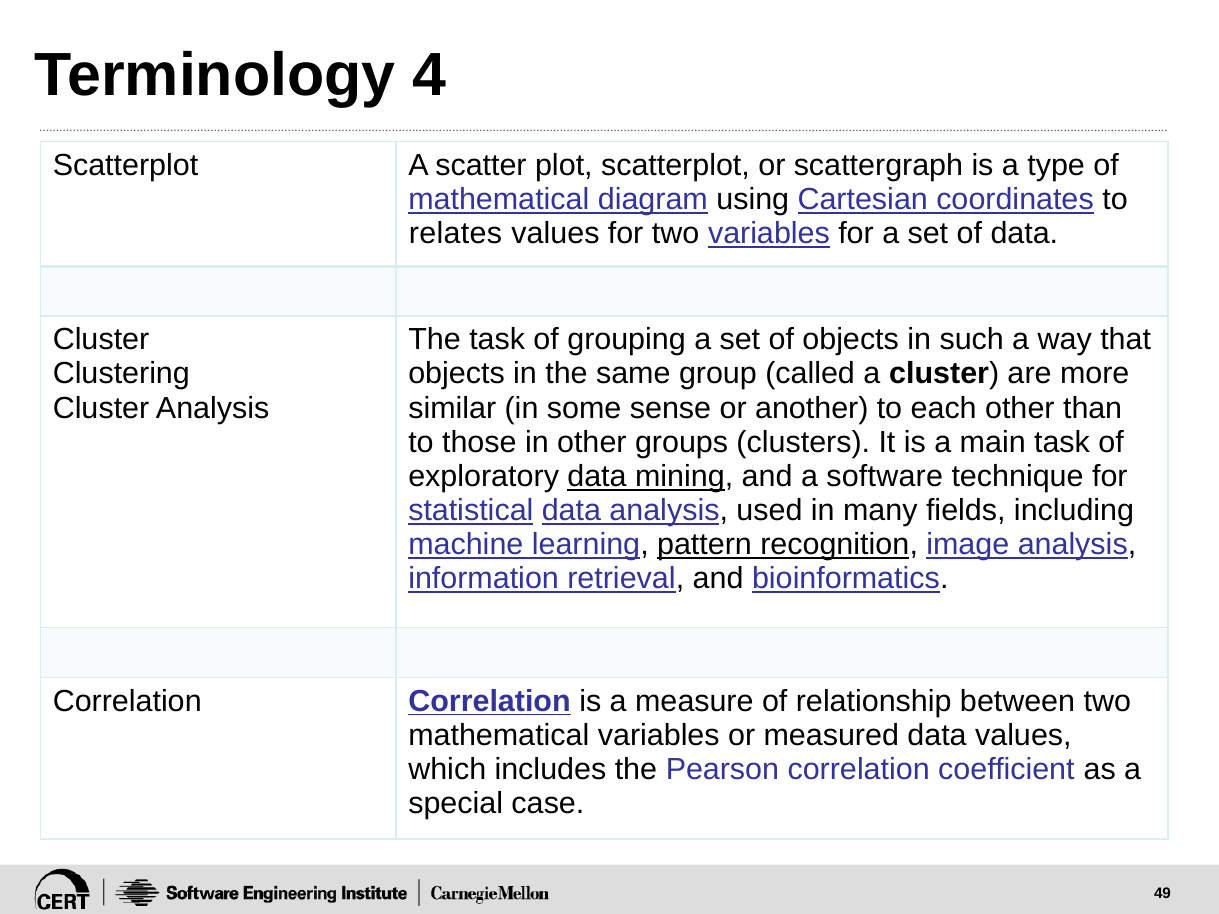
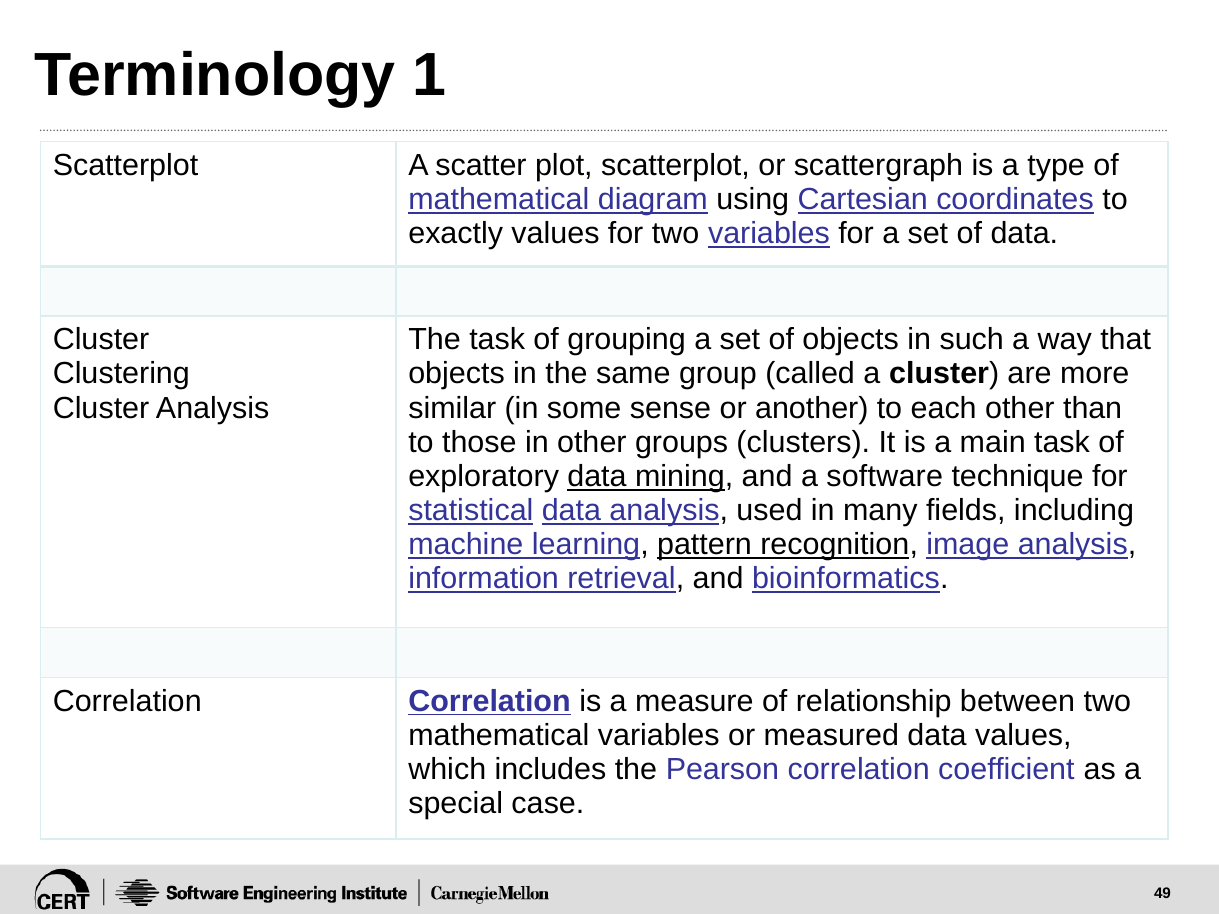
4: 4 -> 1 (429, 75)
relates: relates -> exactly (456, 234)
